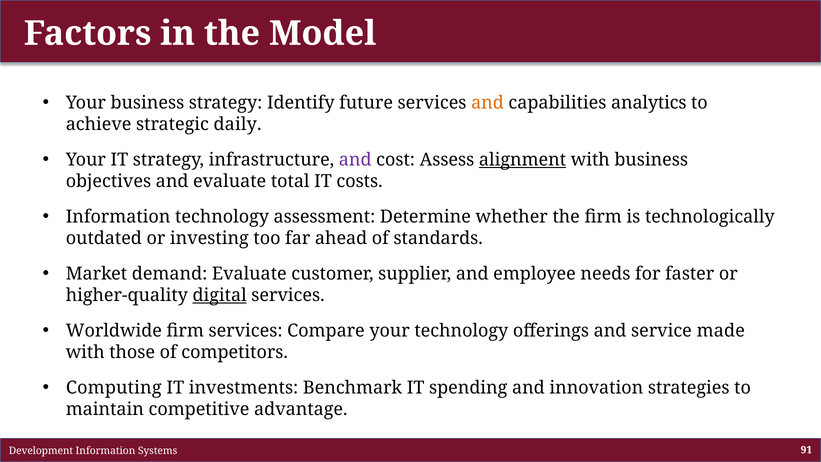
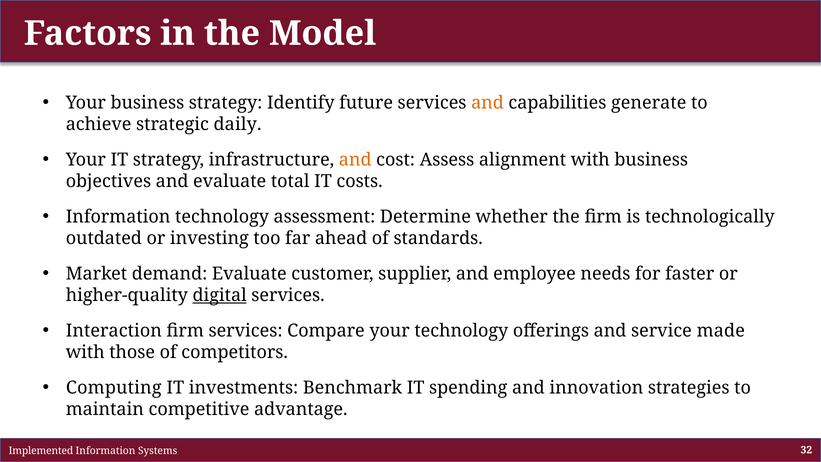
analytics: analytics -> generate (649, 103)
and colour: purple -> orange (355, 160)
alignment underline: present -> none (523, 160)
Worldwide: Worldwide -> Interaction (114, 331)
Development: Development -> Implemented (41, 451)
91: 91 -> 32 (806, 450)
